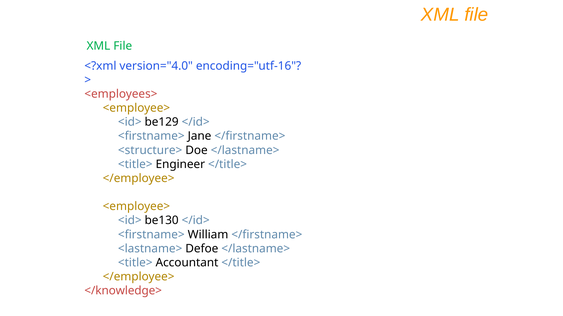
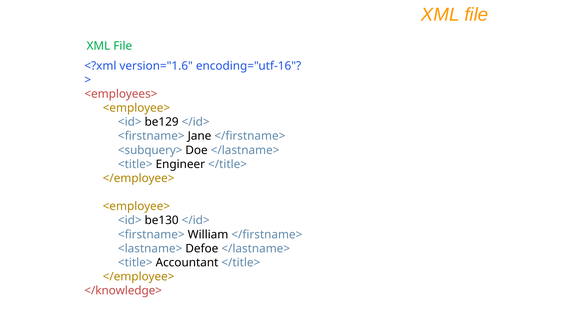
version="4.0: version="4.0 -> version="1.6 (156, 66)
<structure>: <structure> -> <subquery> (150, 150)
